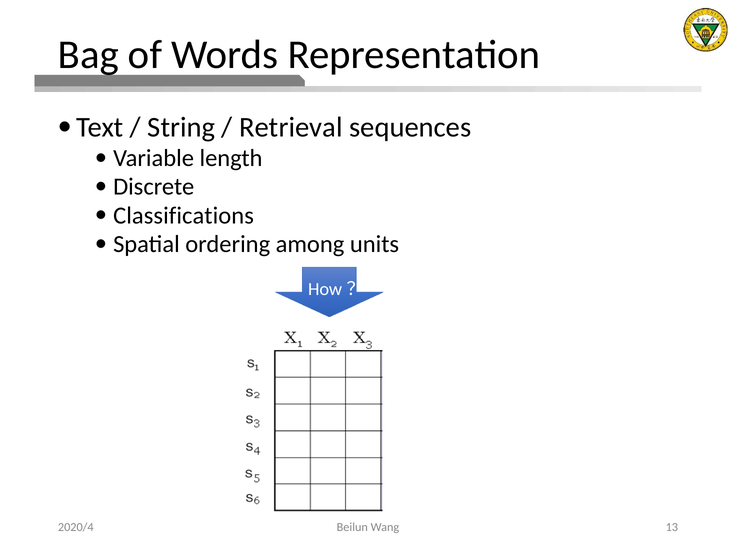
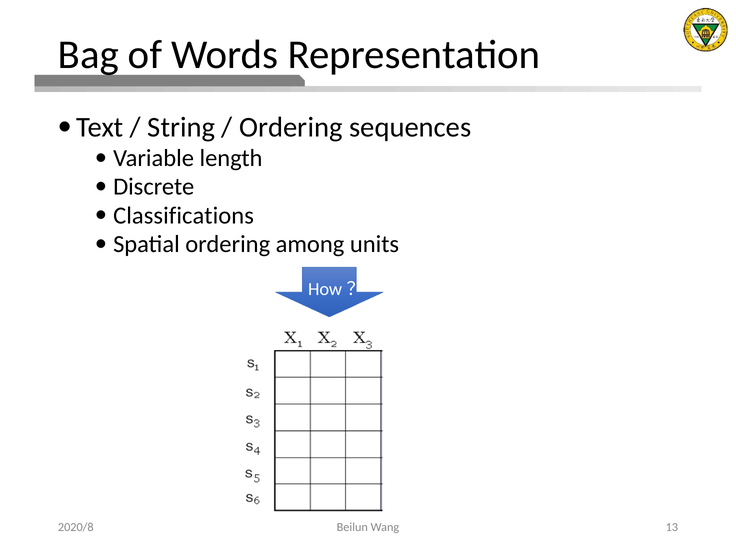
Retrieval: Retrieval -> Ordering (291, 127)
2020/4: 2020/4 -> 2020/8 (76, 527)
